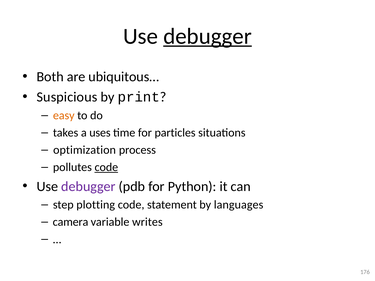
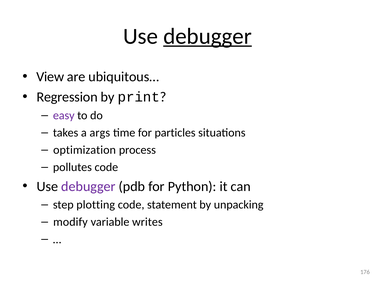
Both: Both -> View (50, 77)
Suspicious: Suspicious -> Regression (67, 97)
easy colour: orange -> purple (64, 116)
uses: uses -> args (100, 133)
code underline: present -> none (106, 167)
languages: languages -> unpacking (239, 205)
camera: camera -> modify (70, 222)
